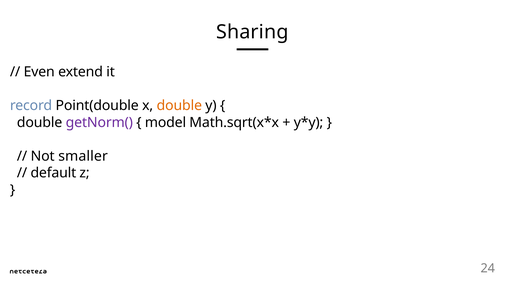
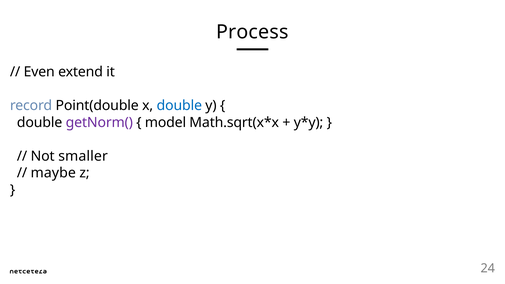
Sharing: Sharing -> Process (252, 32)
double colour: orange -> blue (179, 106)
default: default -> maybe (53, 173)
